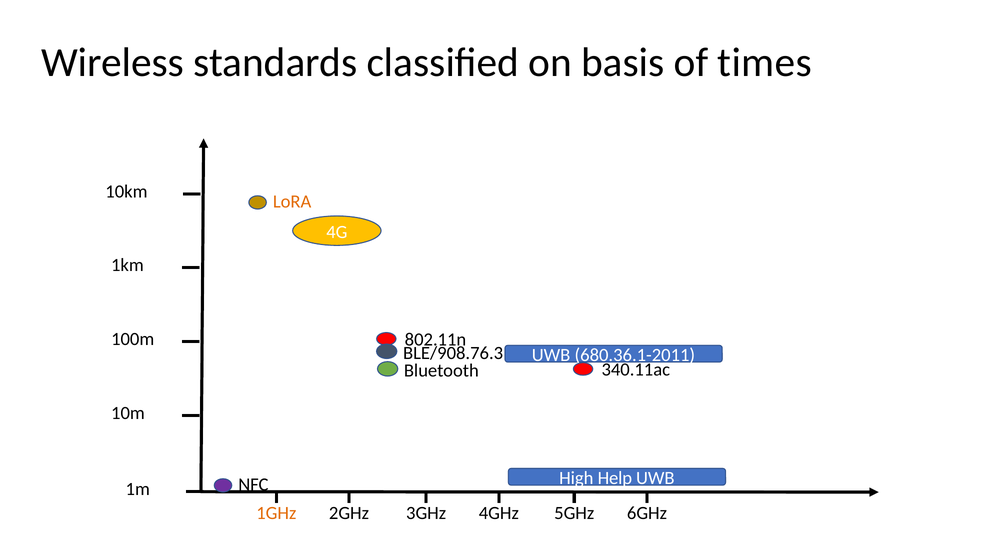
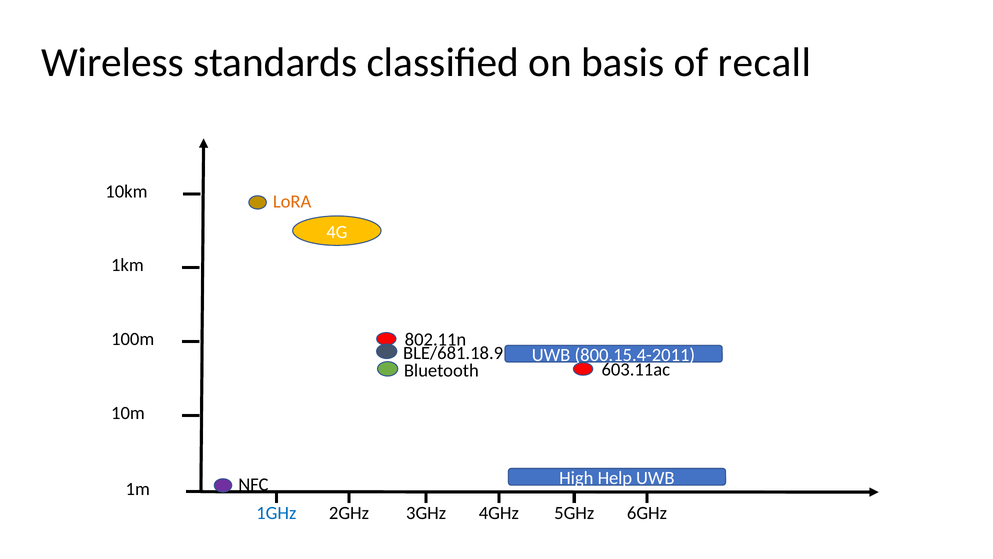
times: times -> recall (765, 63)
BLE/908.76.3: BLE/908.76.3 -> BLE/681.18.9 (453, 353)
680.36.1-2011: 680.36.1-2011 -> 800.15.4-2011 (635, 355)
340.11ac: 340.11ac -> 603.11ac (636, 369)
1GHz colour: orange -> blue (276, 513)
